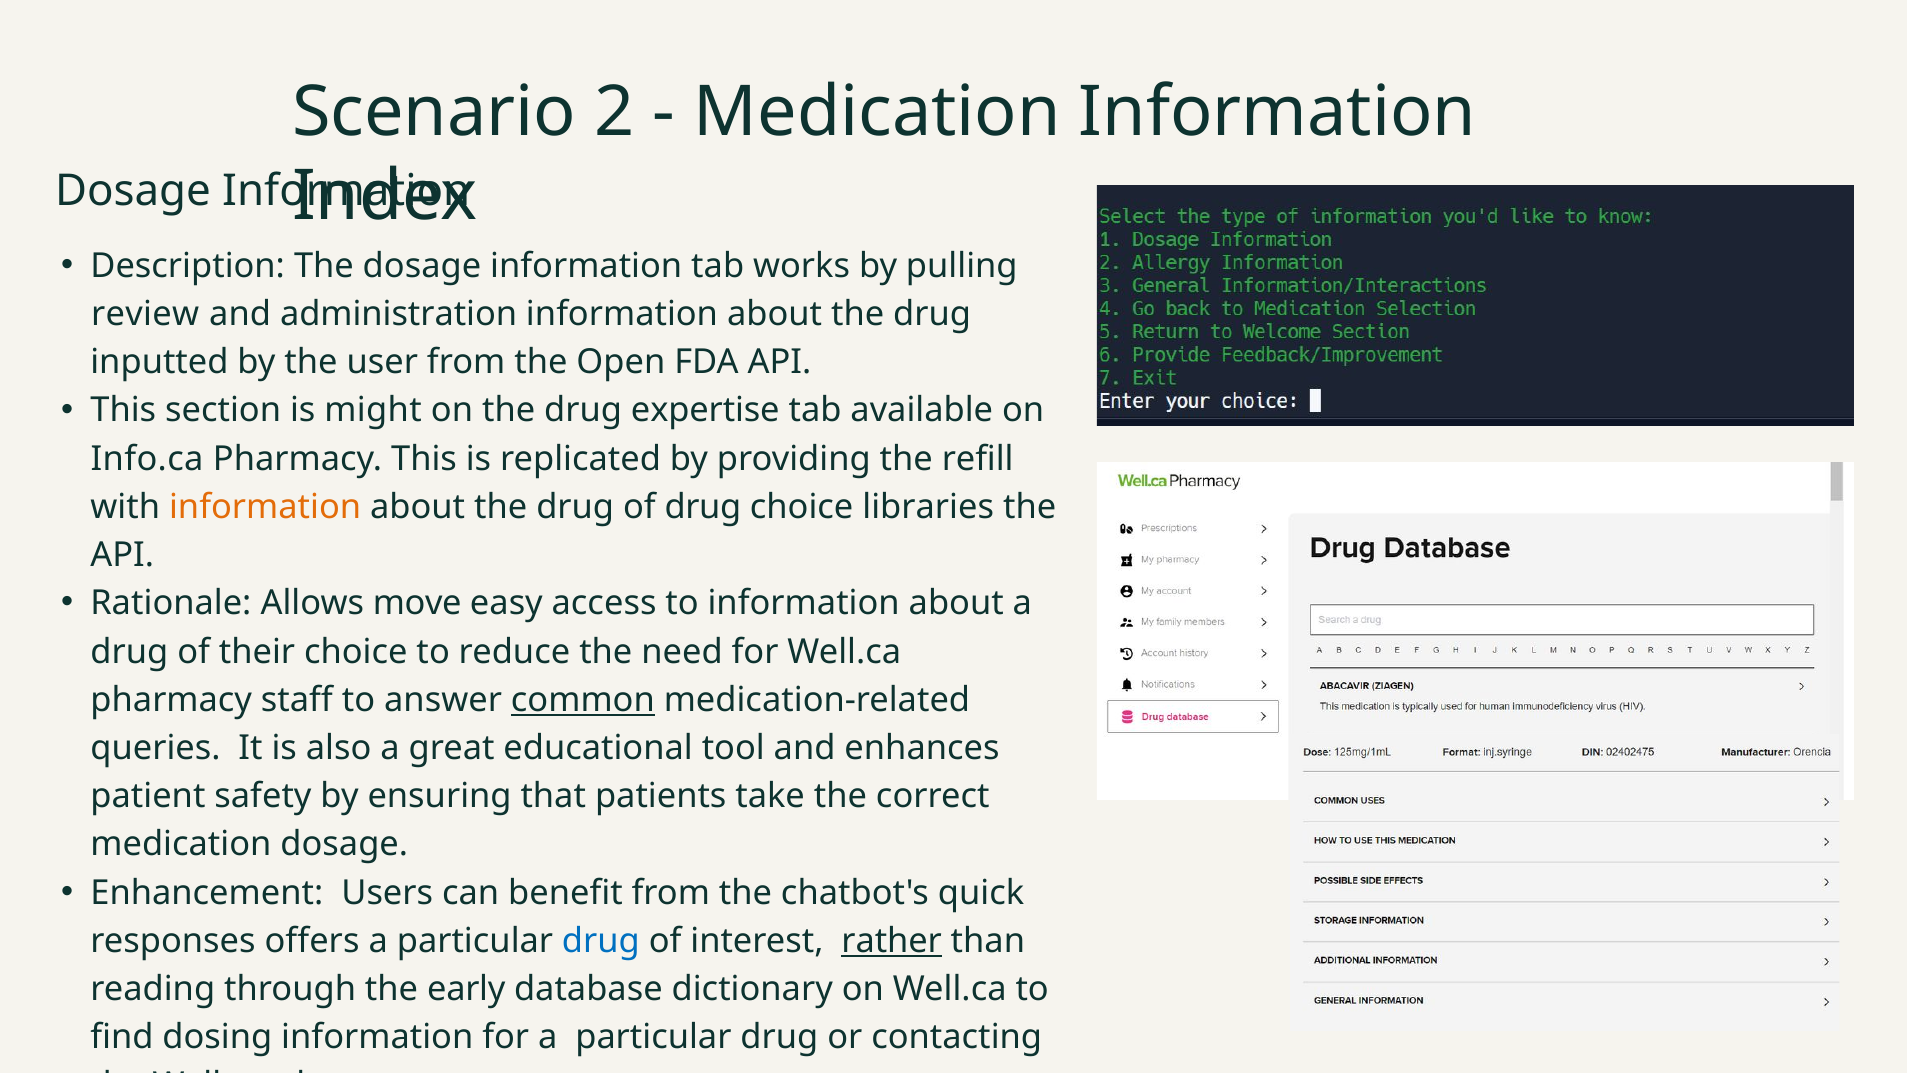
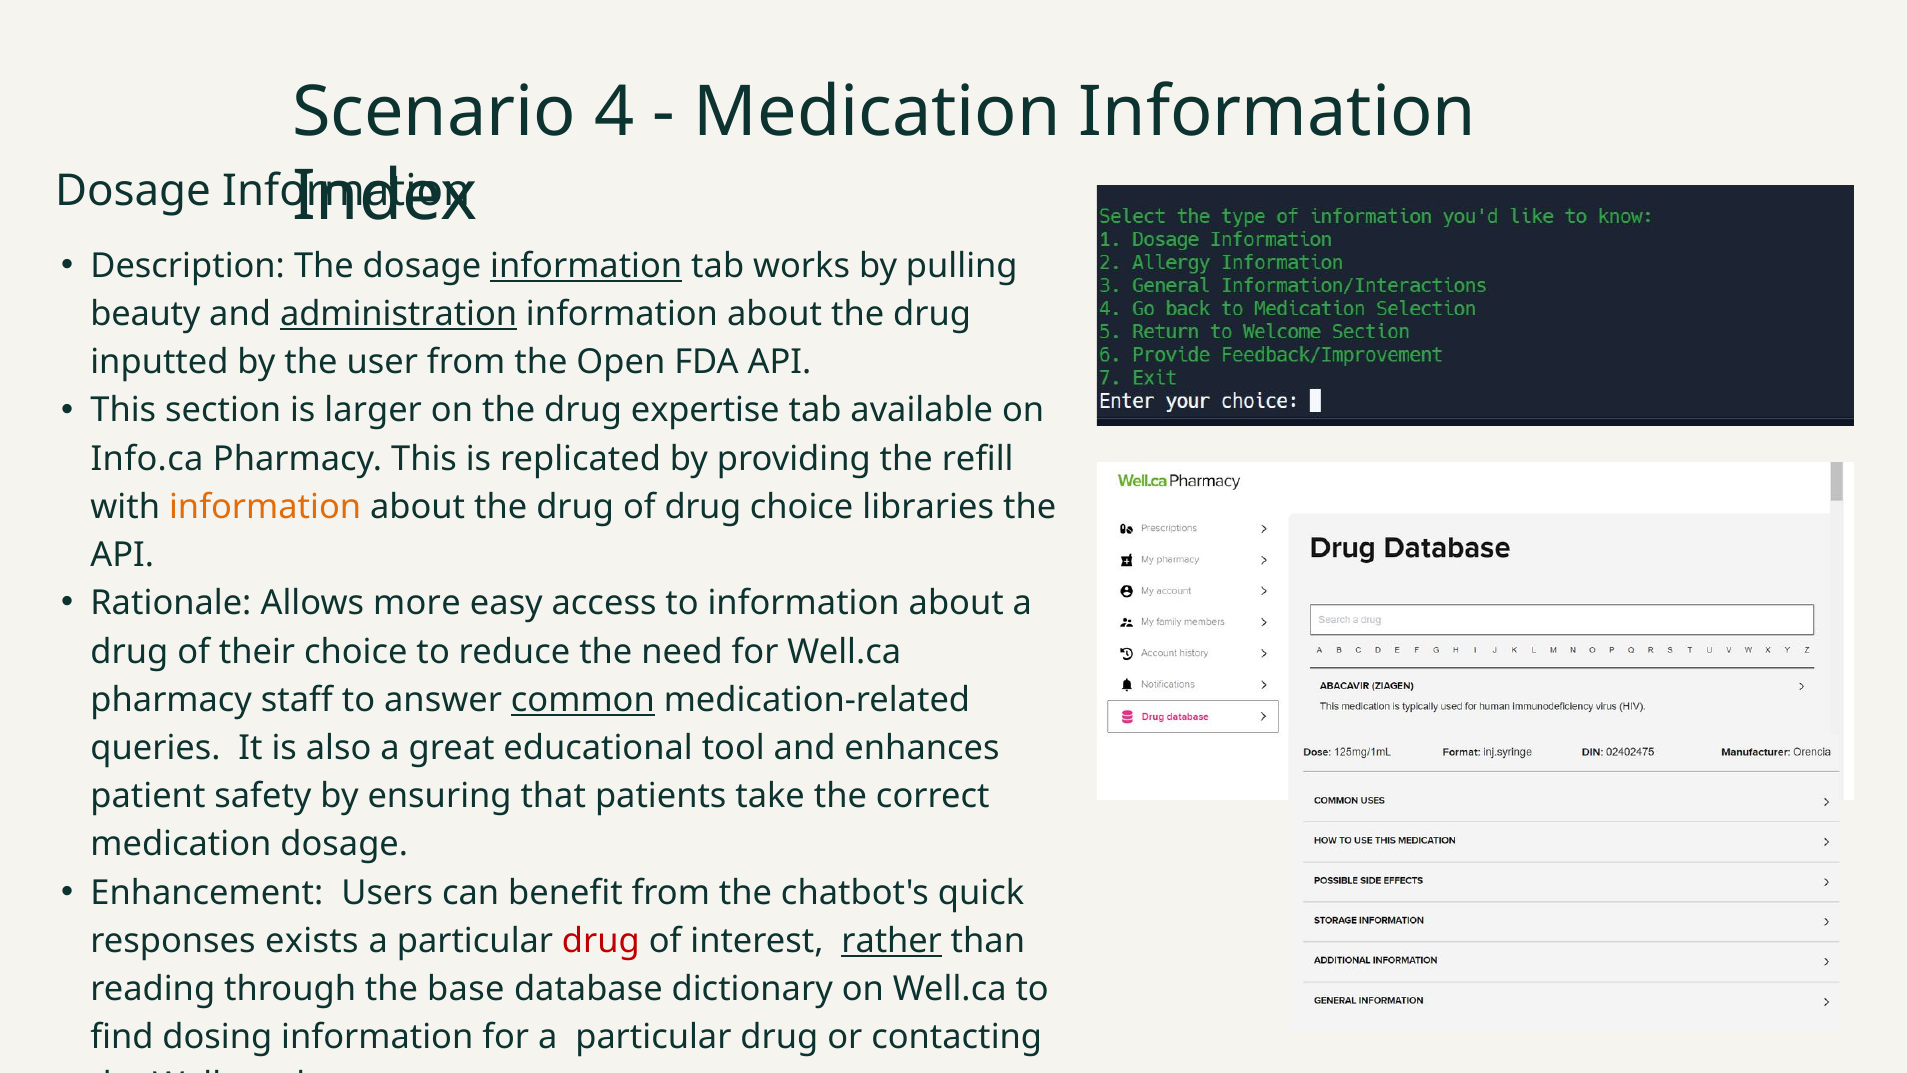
2: 2 -> 4 (615, 112)
information underline: none -> present (586, 266)
review: review -> beauty (145, 314)
administration underline: none -> present (399, 314)
might: might -> larger (373, 410)
move: move -> more (417, 603)
offers: offers -> exists (312, 941)
drug colour: blue -> red (601, 941)
early: early -> base (466, 989)
